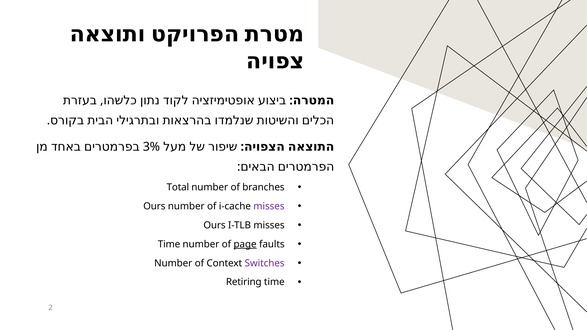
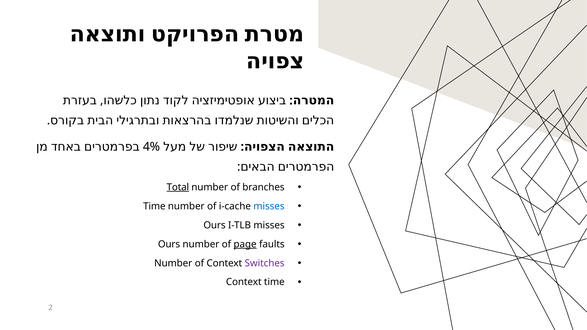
3%: 3% -> 4% (151, 147)
Total underline: none -> present (178, 187)
Ours: Ours -> Time (154, 206)
misses colour: purple -> blue (269, 206)
Time: Time -> Ours (169, 244)
Retiring: Retiring -> Context (244, 282)
